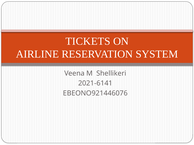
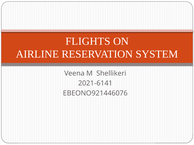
TICKETS: TICKETS -> FLIGHTS (88, 41)
